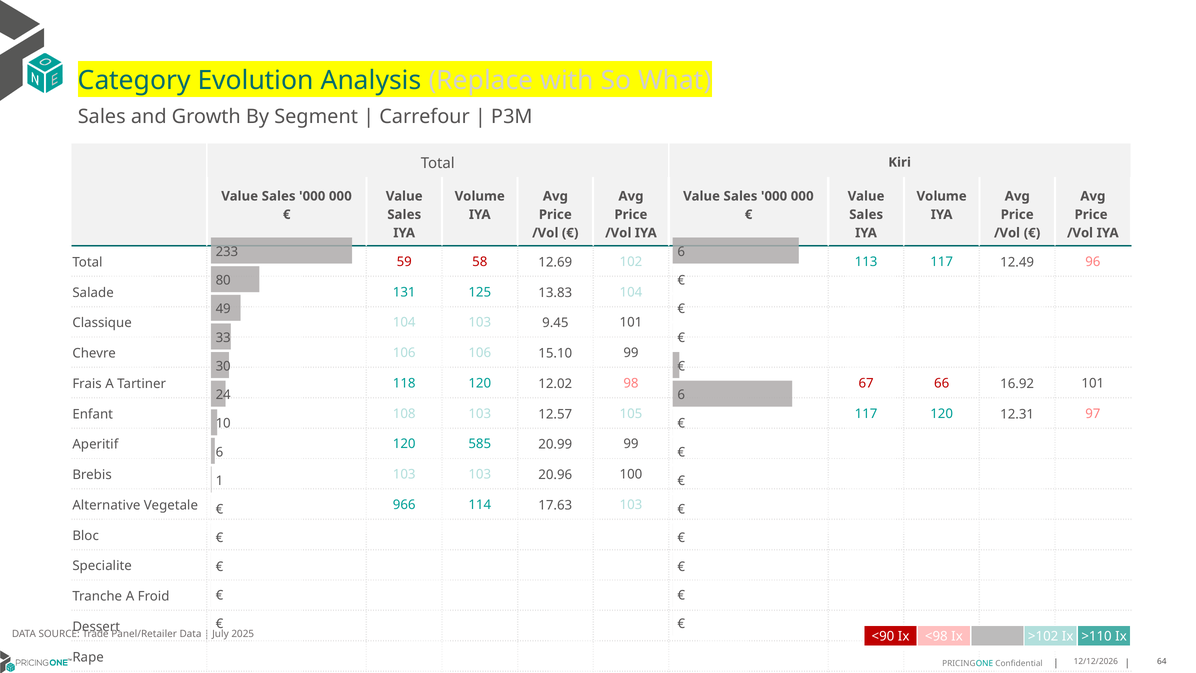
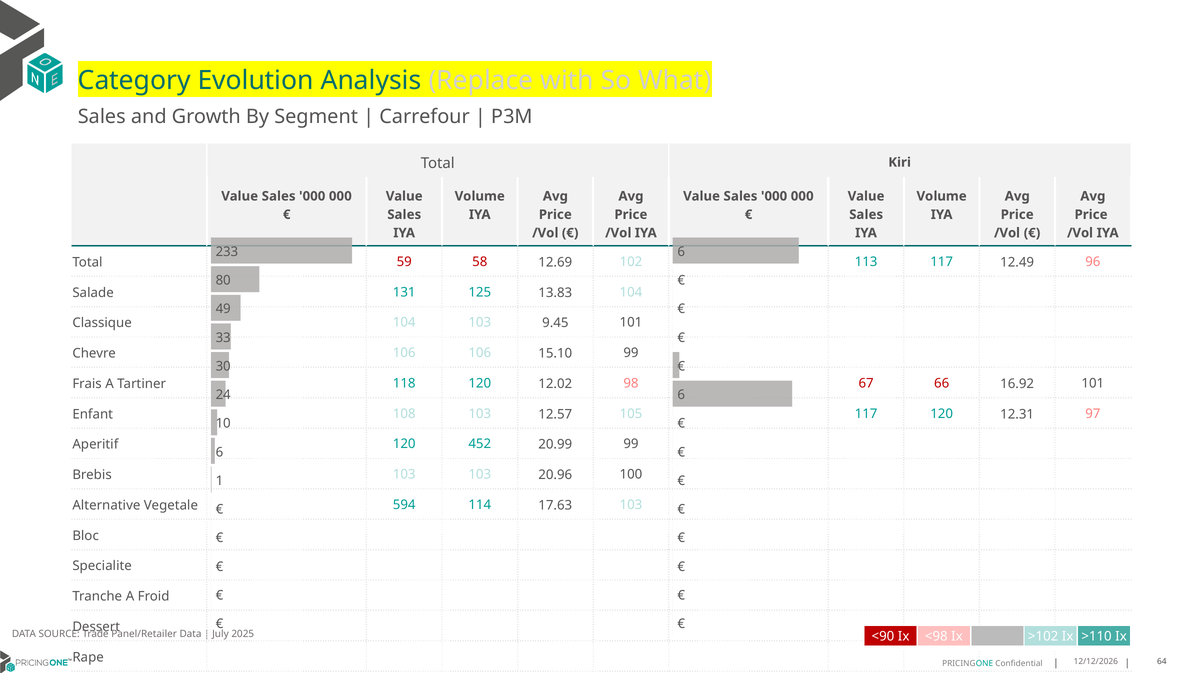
585: 585 -> 452 (480, 444)
966: 966 -> 594 (404, 505)
